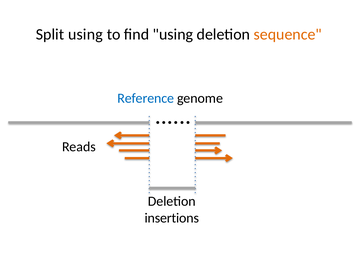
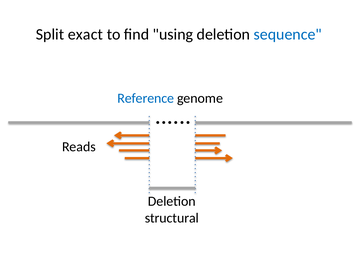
Split using: using -> exact (85, 34)
sequence colour: orange -> blue (288, 34)
insertions: insertions -> structural (172, 218)
